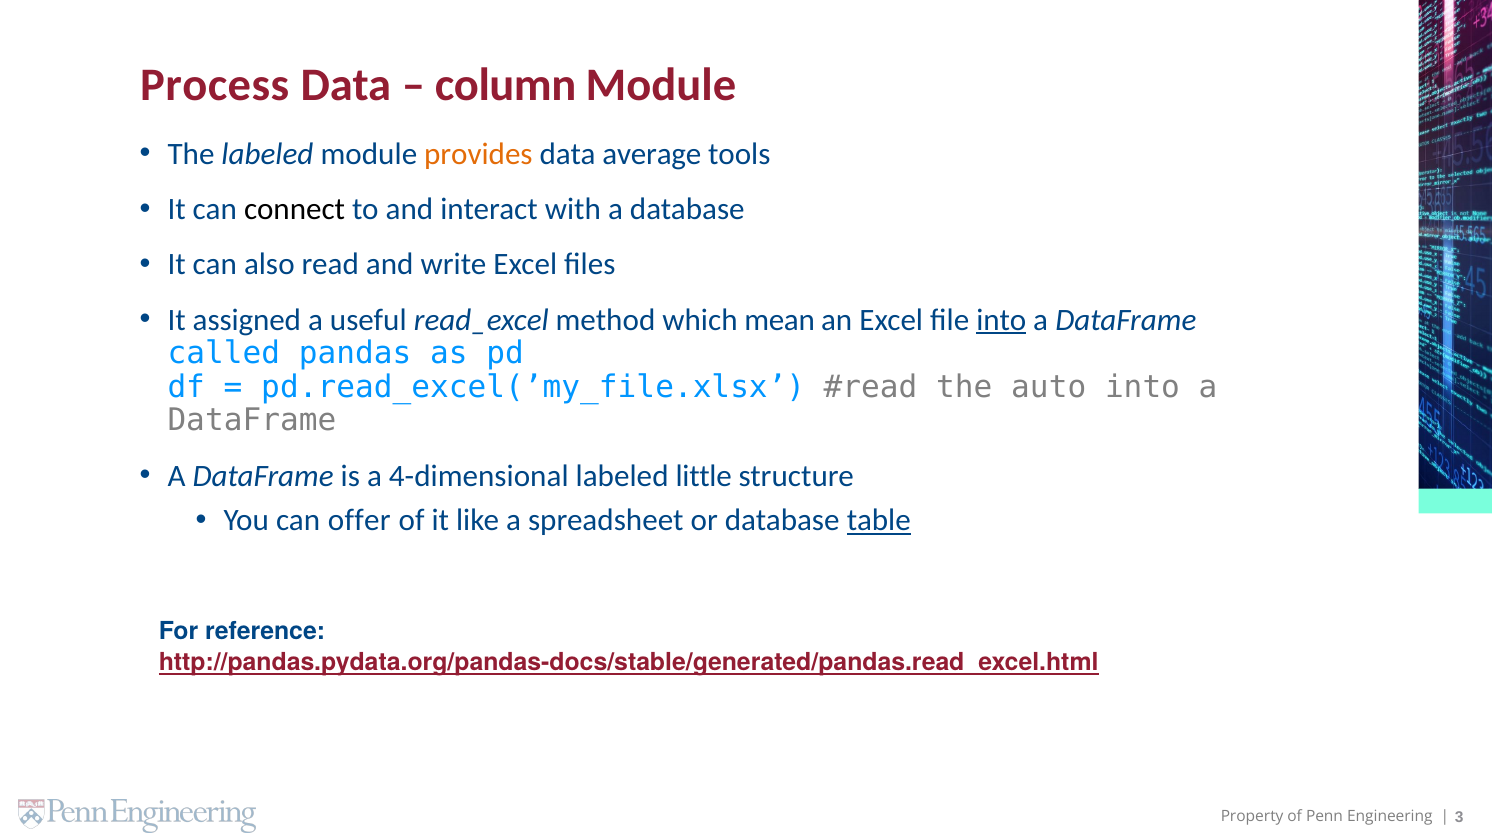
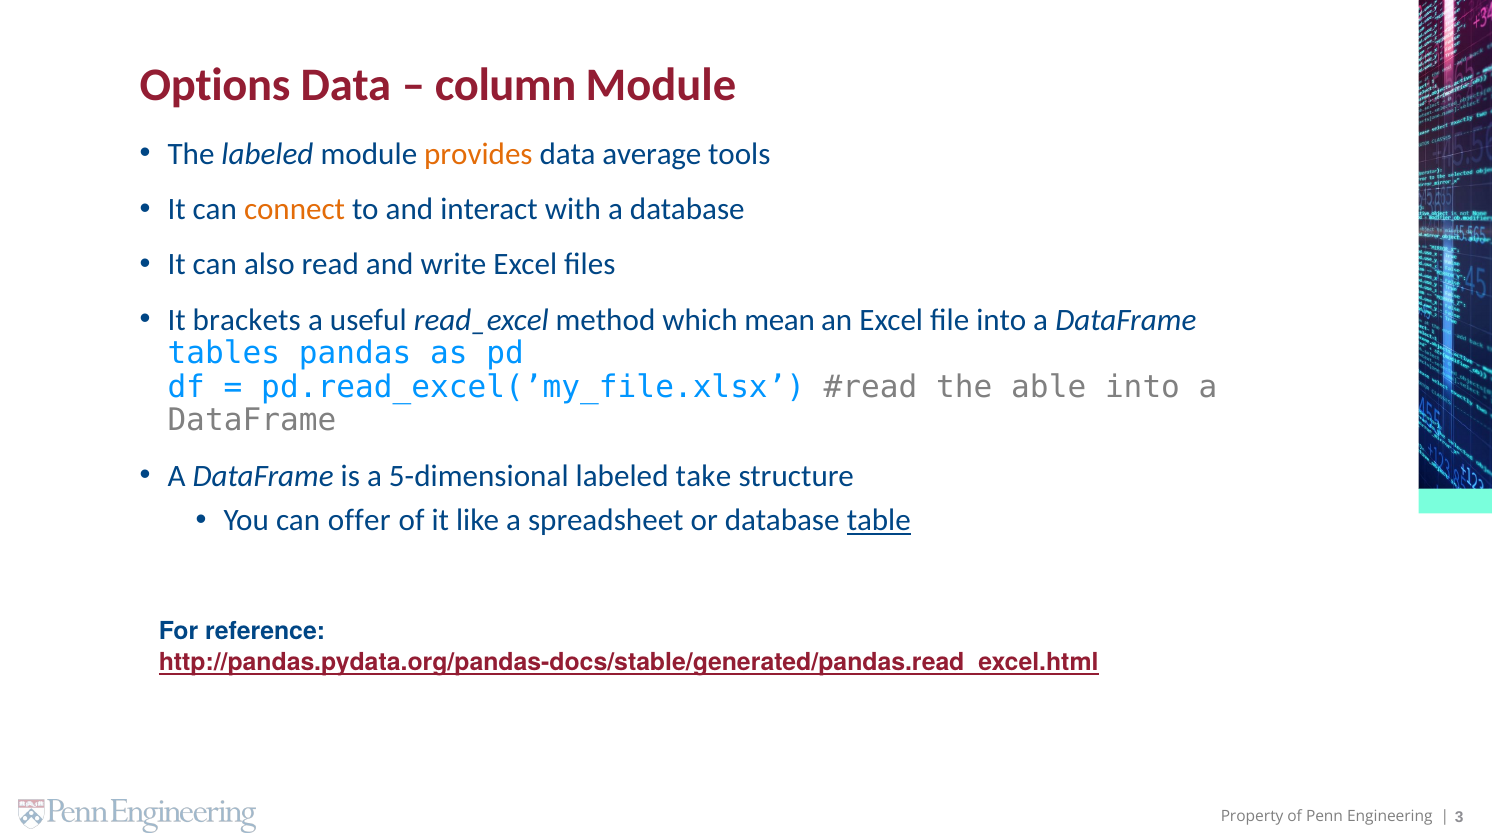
Process: Process -> Options (215, 86)
connect colour: black -> orange (295, 209)
assigned: assigned -> brackets (247, 320)
into underline: present -> none (1001, 320)
called: called -> tables (224, 353)
auto: auto -> able (1049, 387)
4-dimensional: 4-dimensional -> 5-dimensional (479, 476)
little: little -> take (703, 476)
